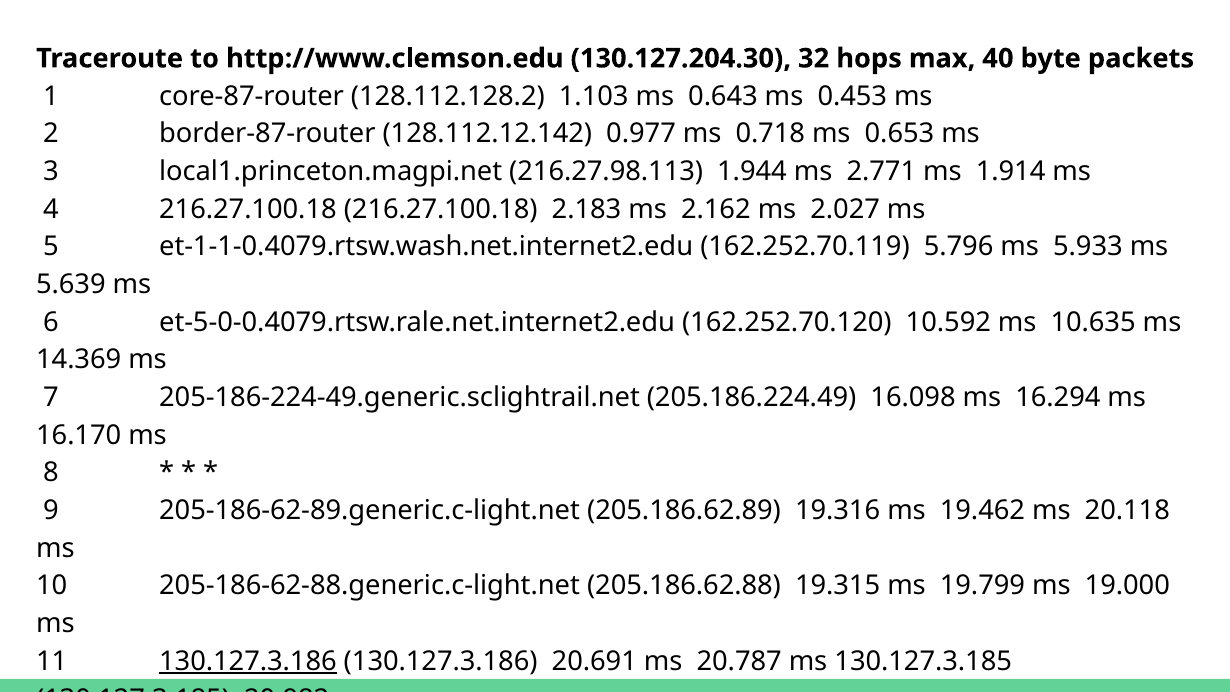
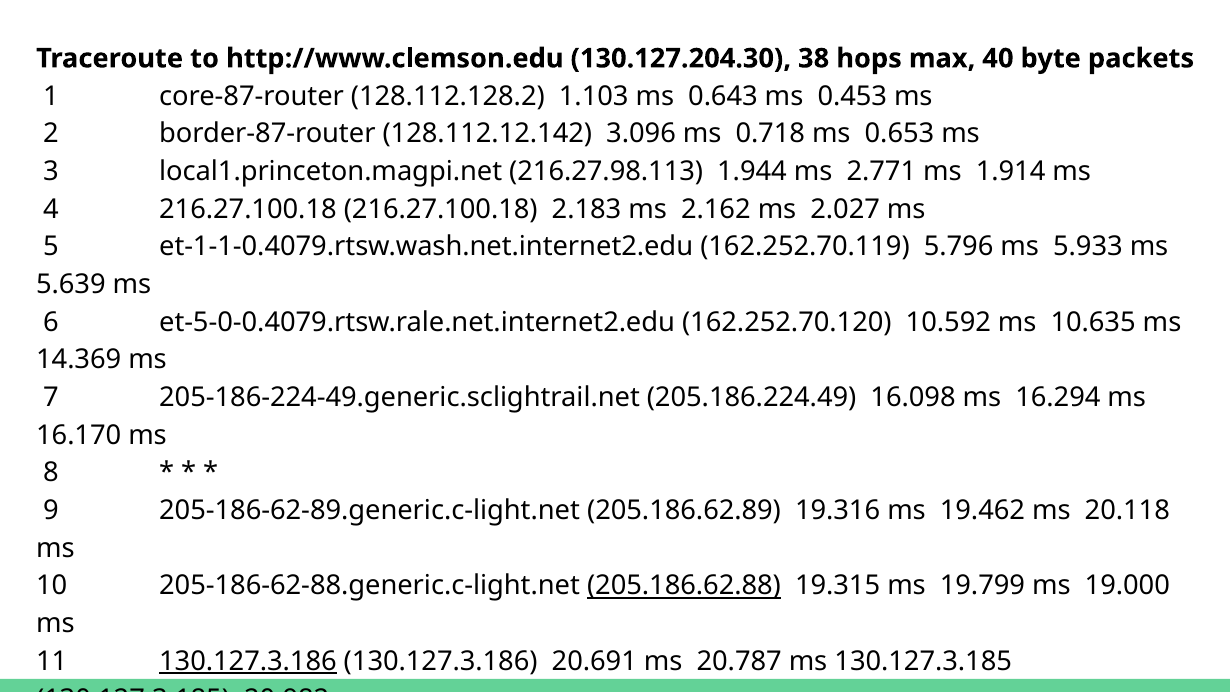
32: 32 -> 38 (814, 58)
0.977: 0.977 -> 3.096 (641, 134)
205.186.62.88 underline: none -> present (684, 586)
